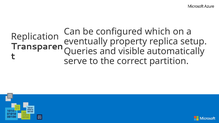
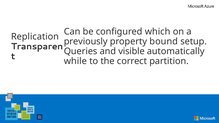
eventually: eventually -> previously (86, 41)
replica: replica -> bound (164, 41)
serve: serve -> while (75, 61)
